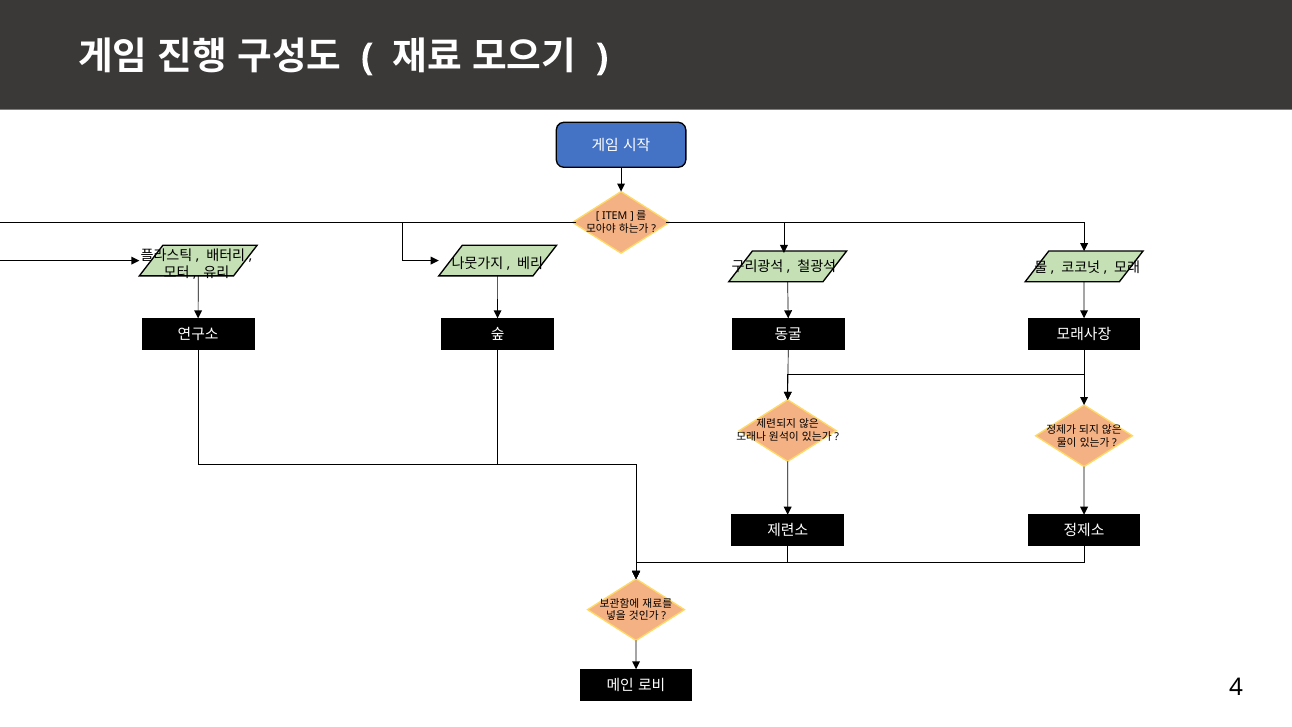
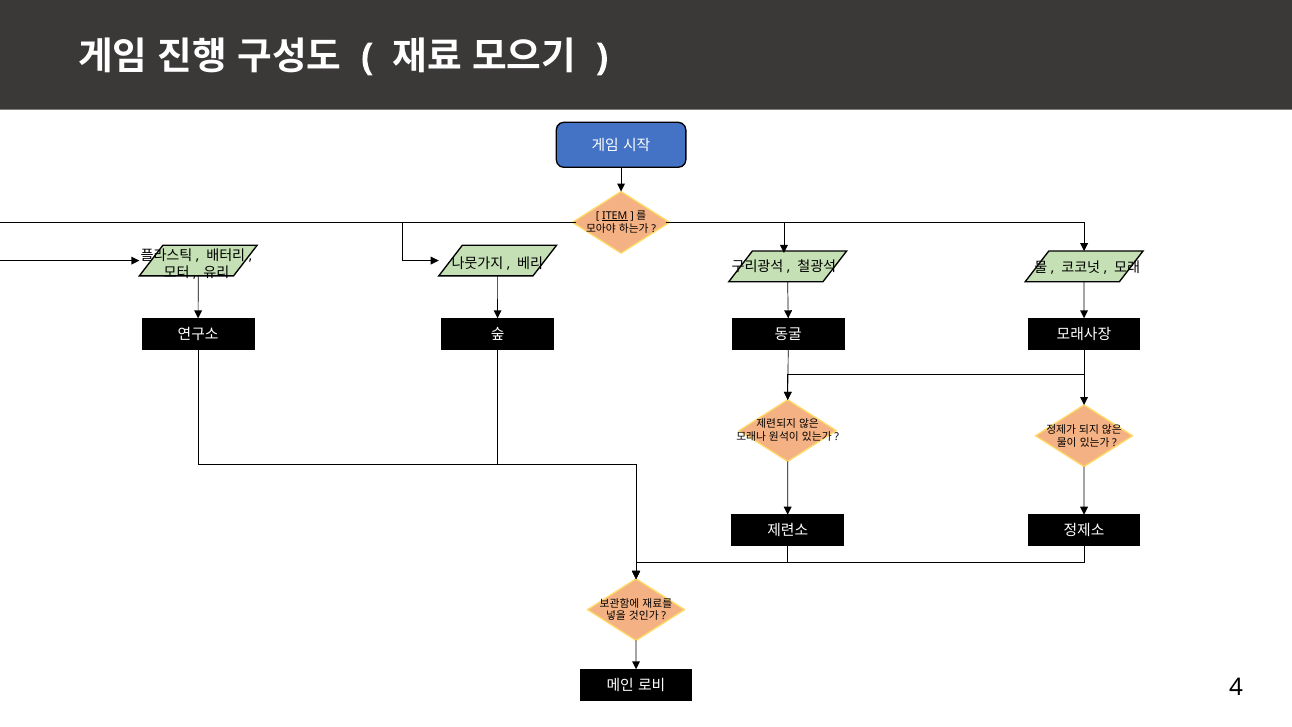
ITEM underline: none -> present (615, 216)
